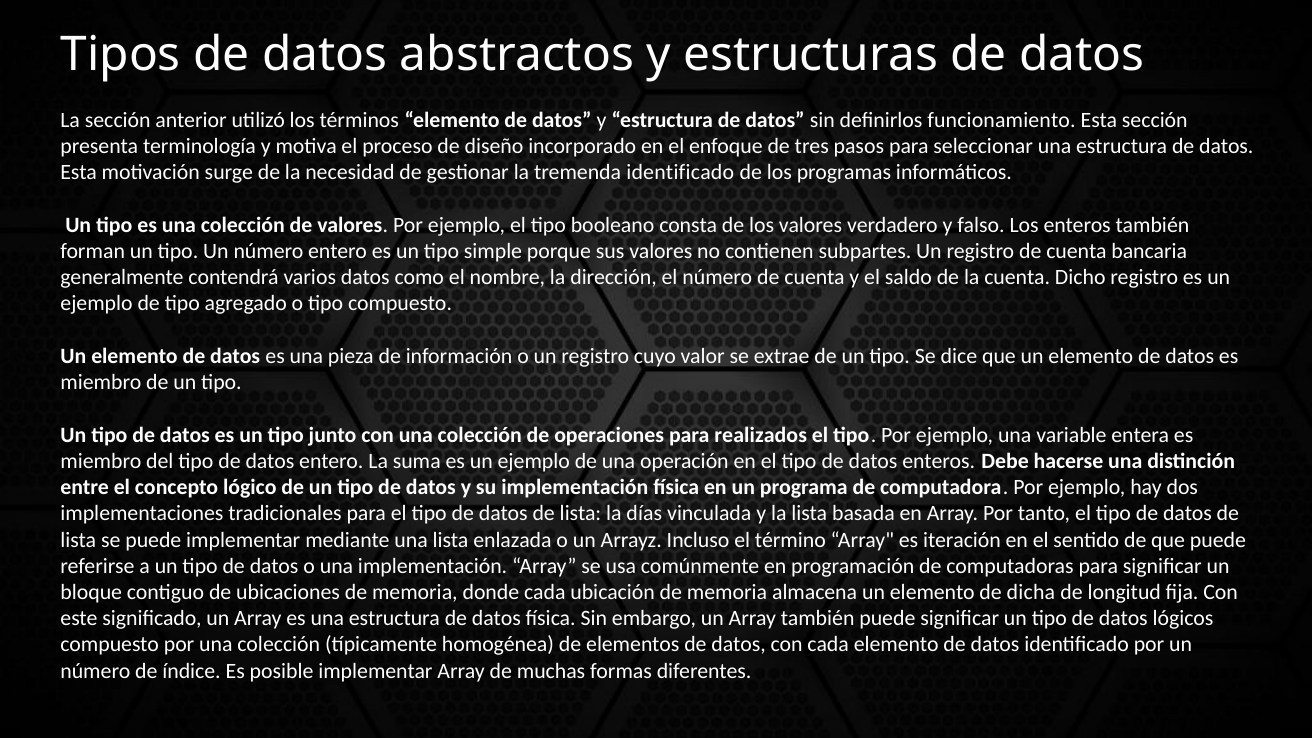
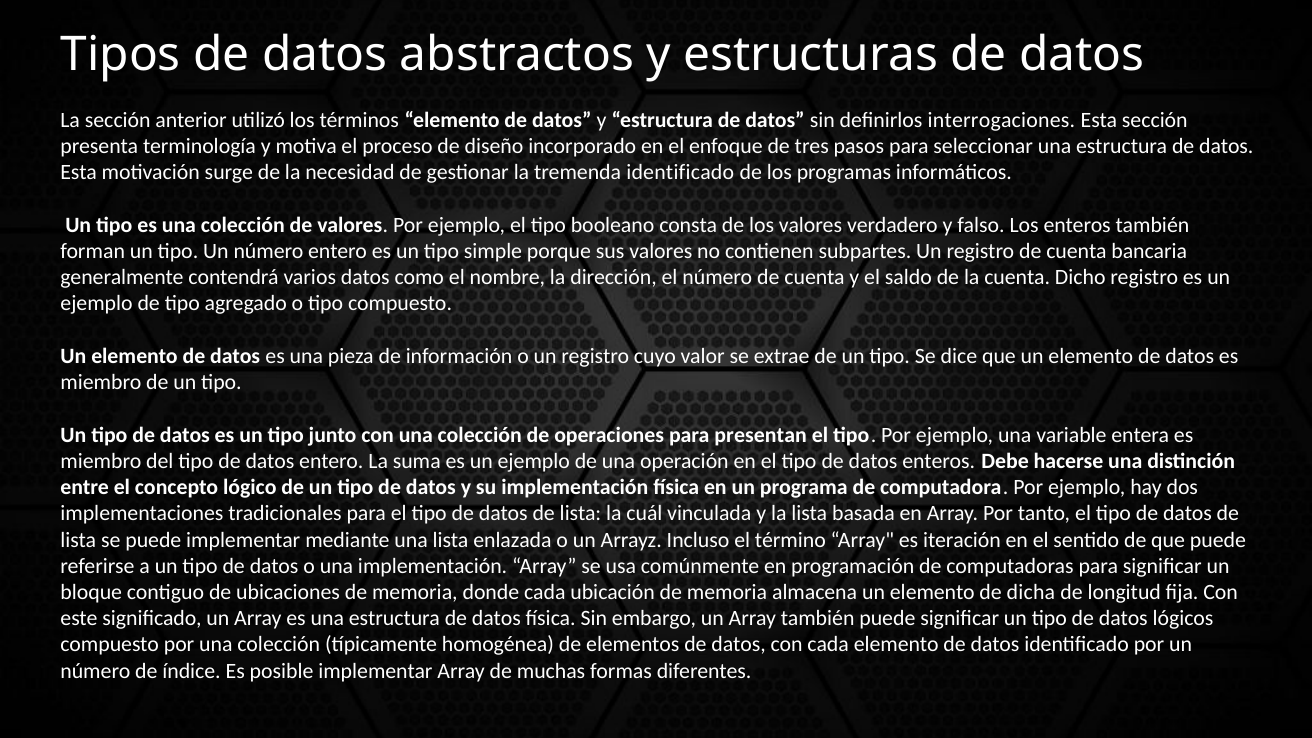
funcionamiento: funcionamiento -> interrogaciones (1001, 120)
realizados: realizados -> presentan (761, 435)
días: días -> cuál (644, 514)
